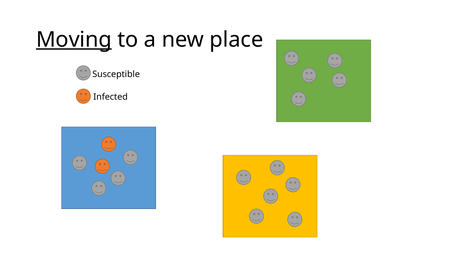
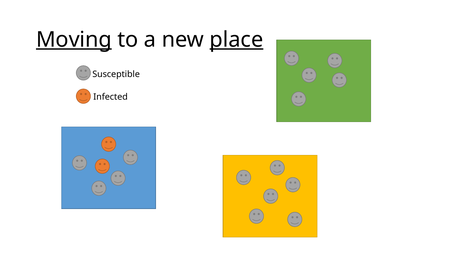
place underline: none -> present (236, 40)
